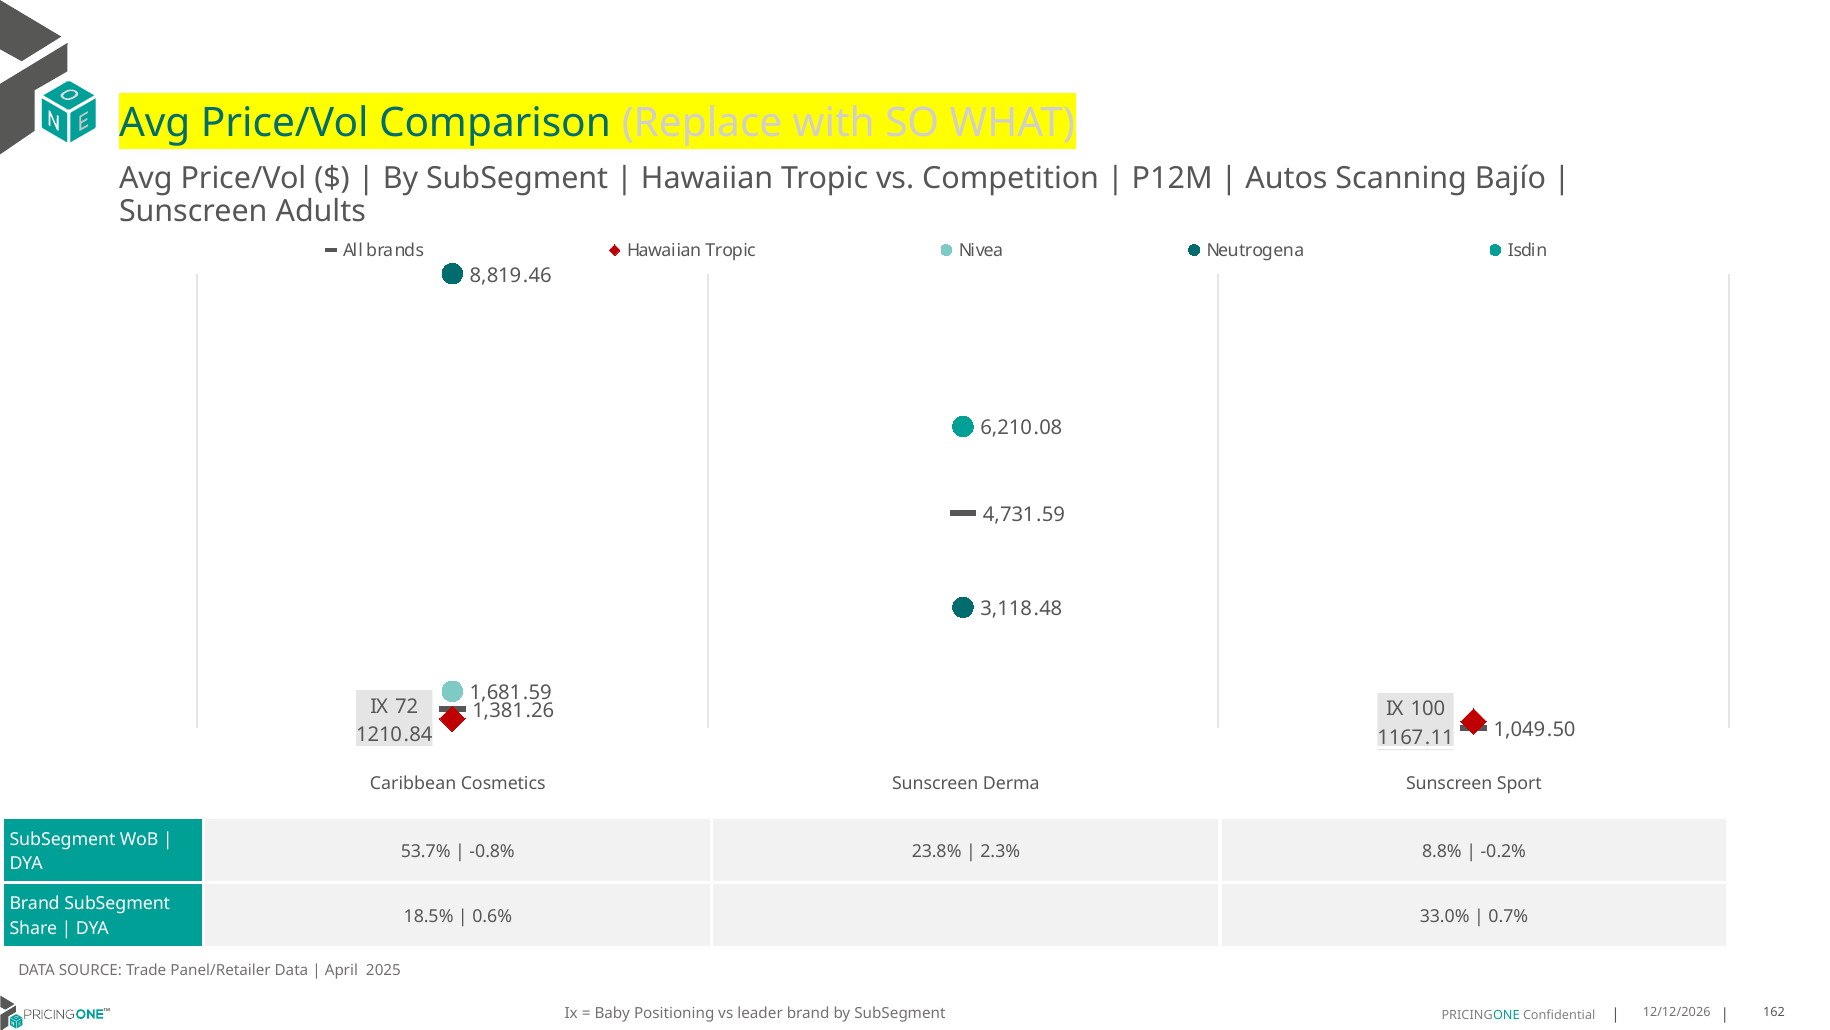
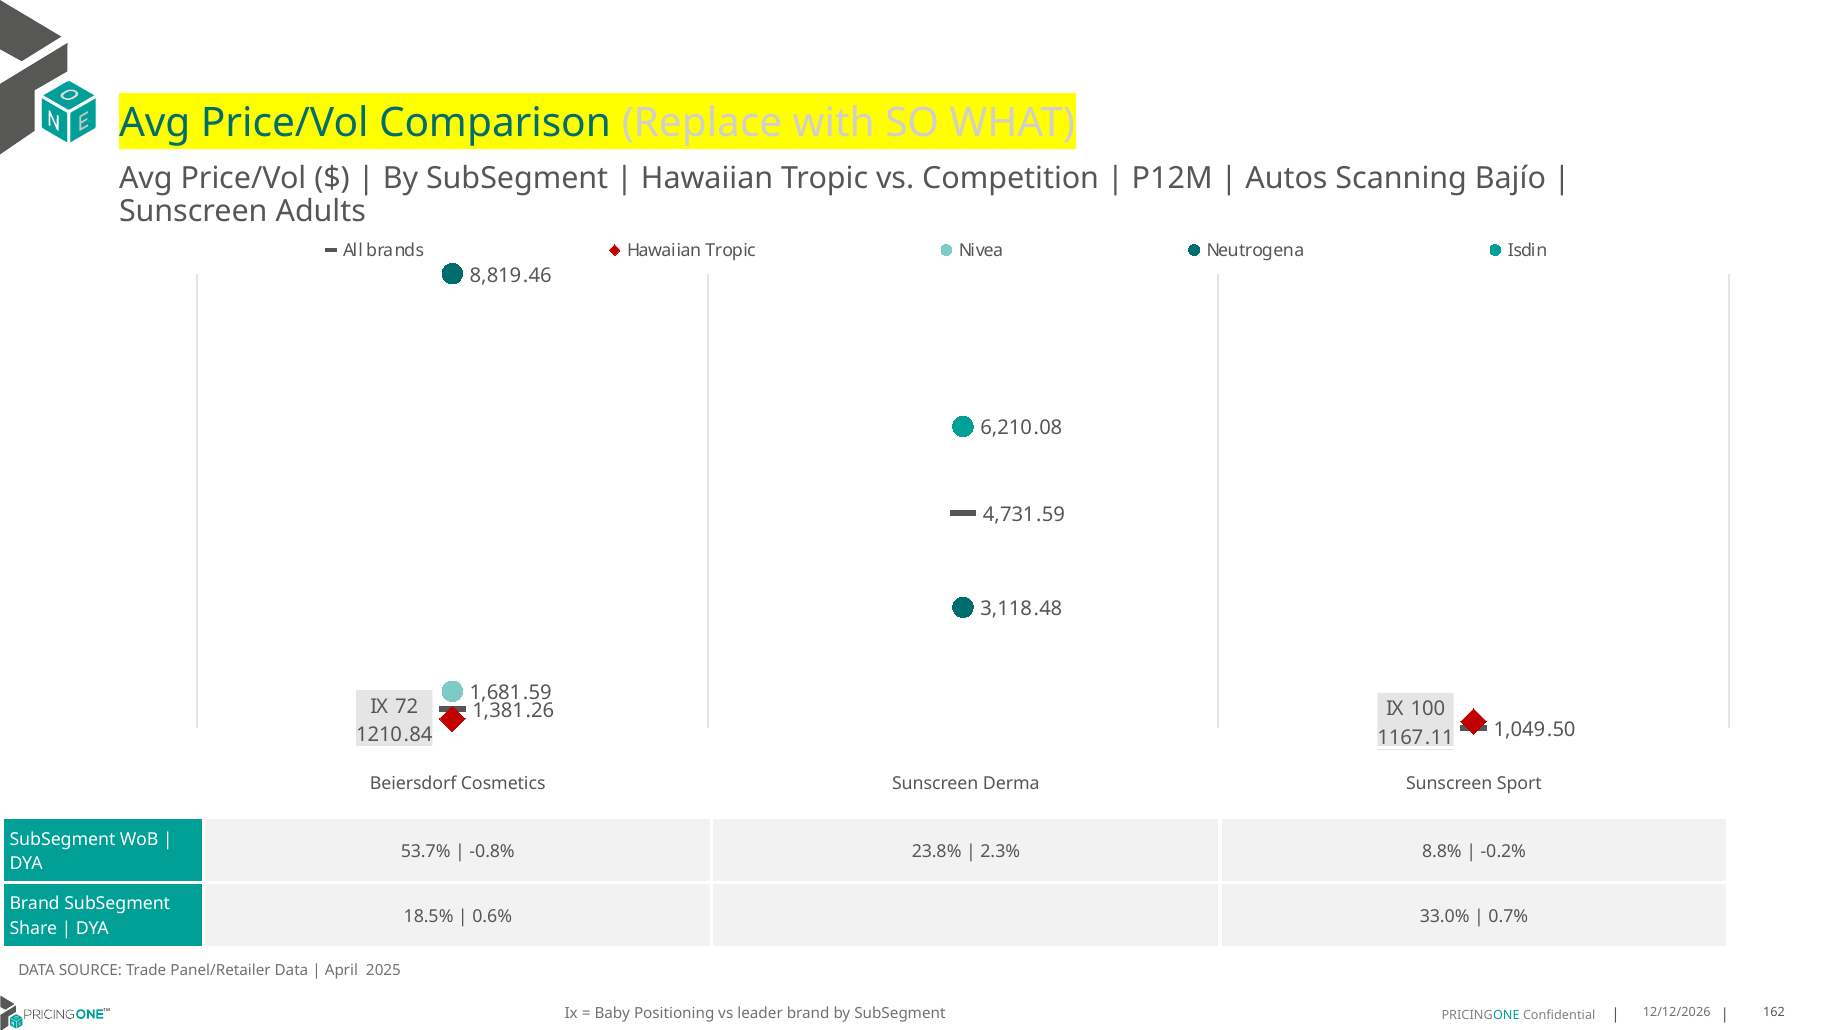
Caribbean: Caribbean -> Beiersdorf (413, 783)
